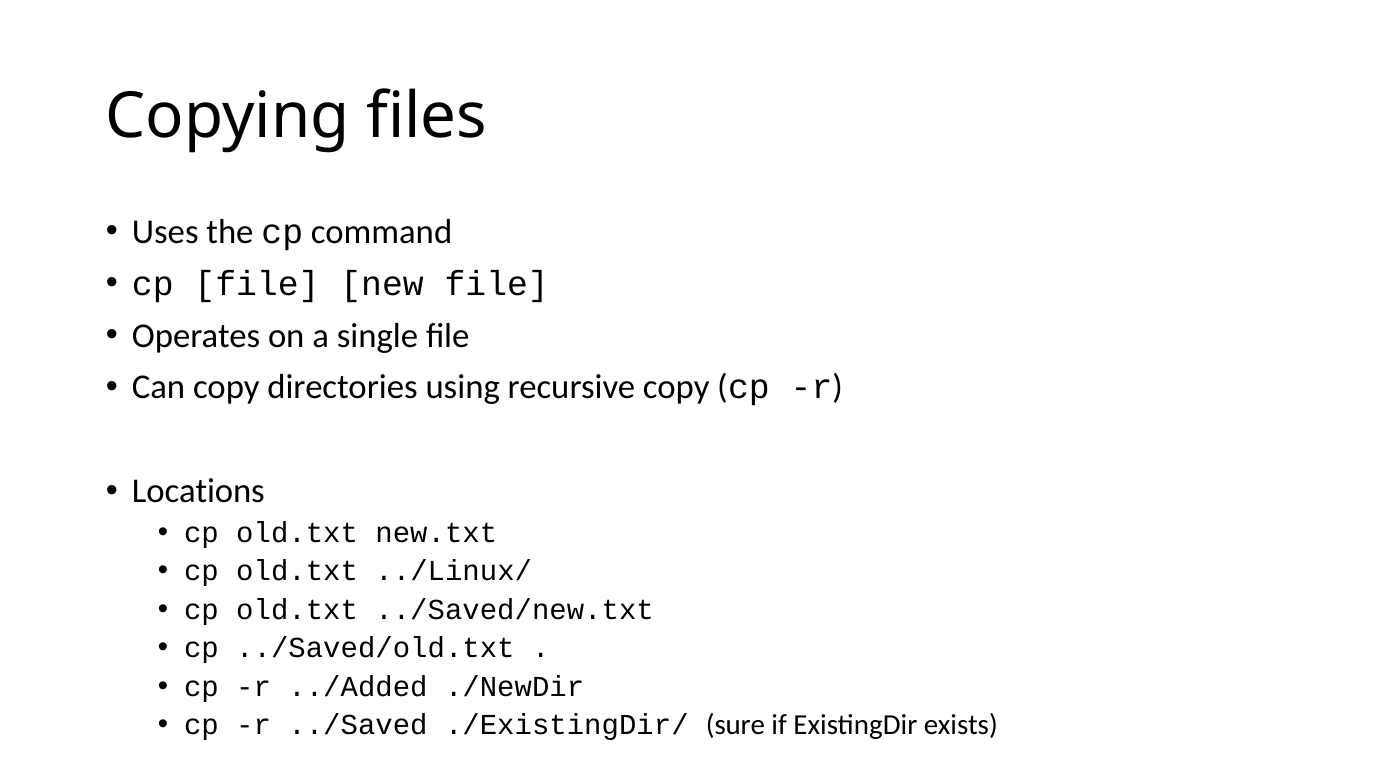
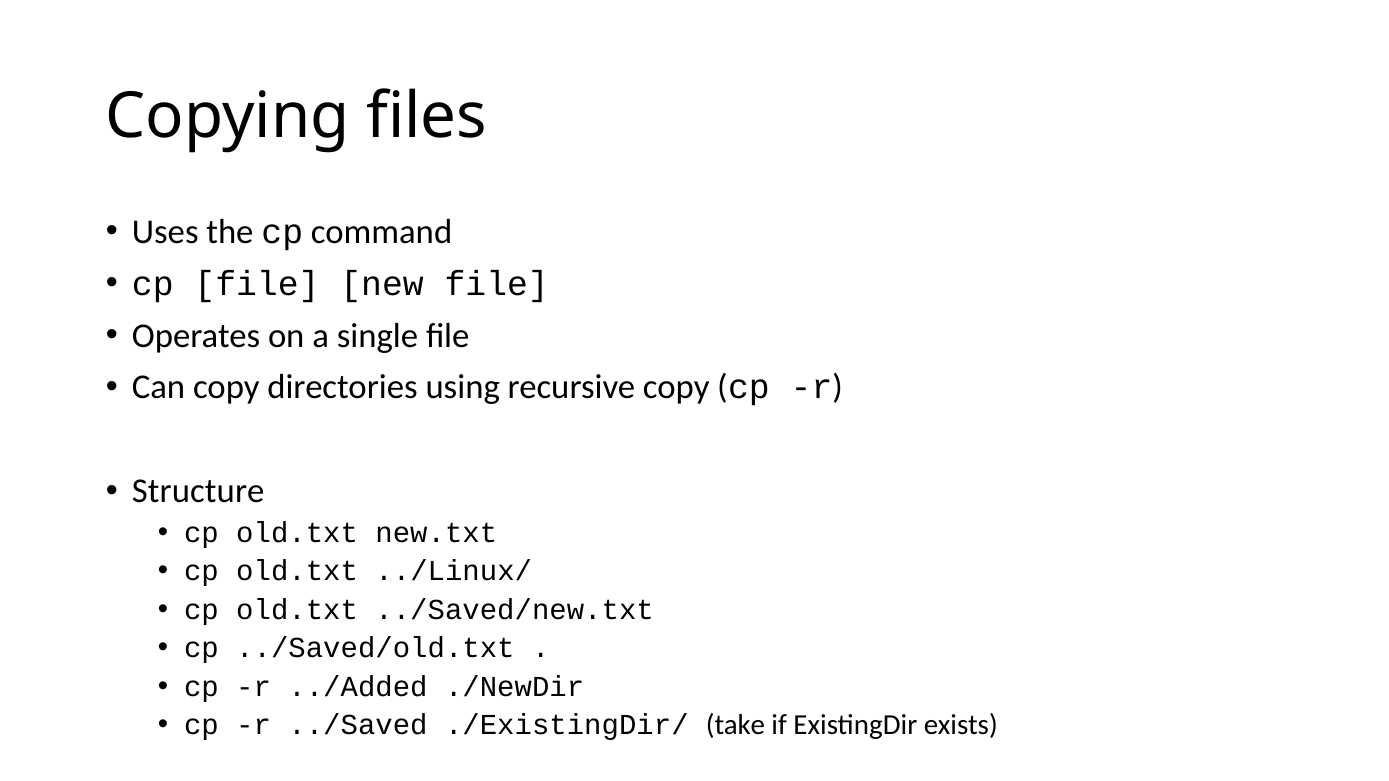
Locations: Locations -> Structure (198, 492)
sure: sure -> take (735, 726)
